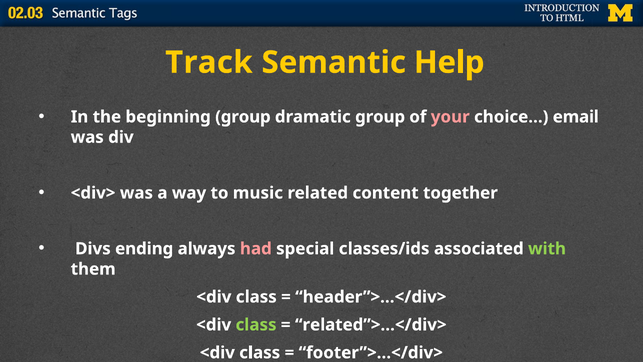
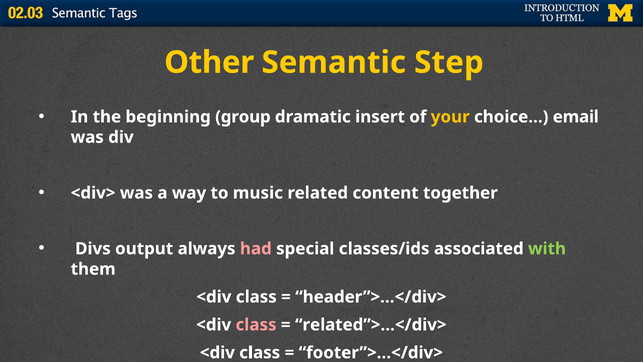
Track: Track -> Other (209, 62)
Help: Help -> Step (449, 62)
dramatic group: group -> insert (380, 117)
your colour: pink -> yellow (450, 117)
ending: ending -> output (144, 249)
class colour: light green -> pink (256, 325)
